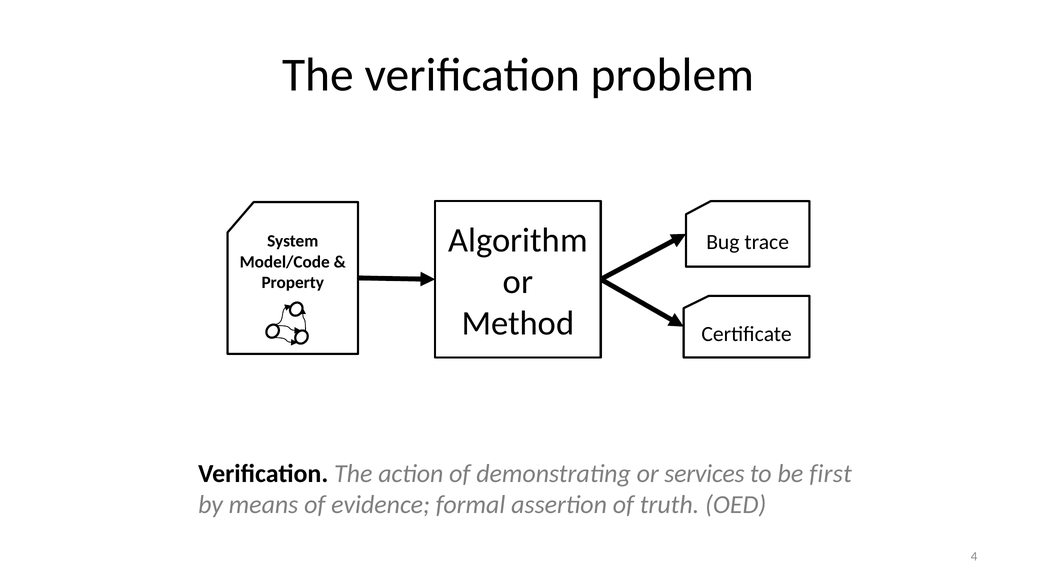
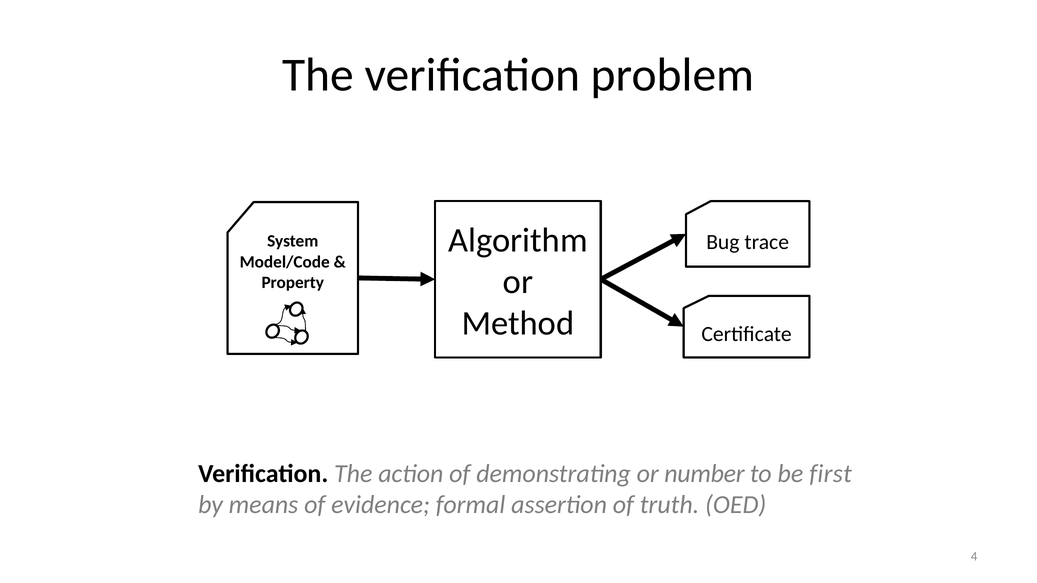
services: services -> number (704, 474)
